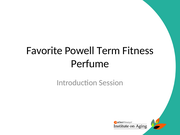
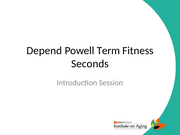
Favorite: Favorite -> Depend (44, 51)
Perfume: Perfume -> Seconds (90, 64)
